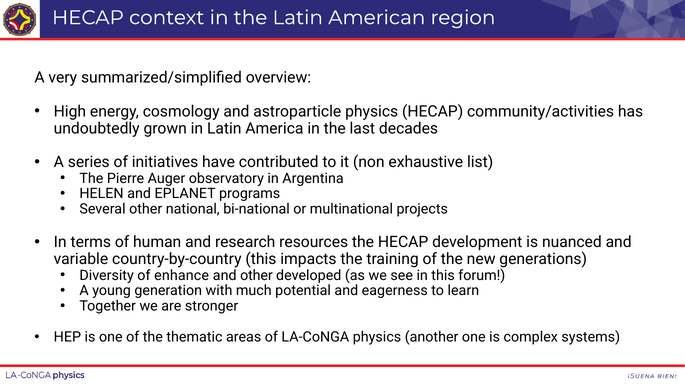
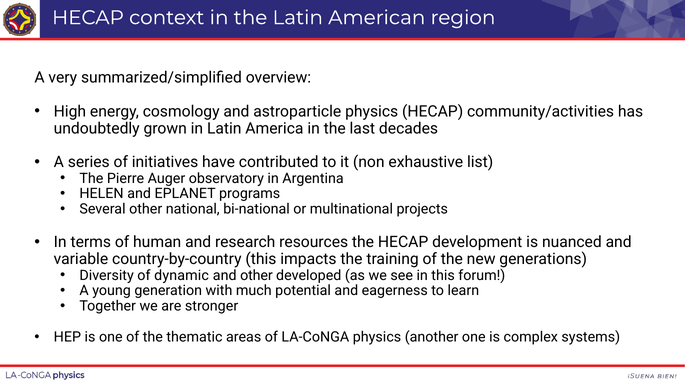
enhance: enhance -> dynamic (182, 276)
